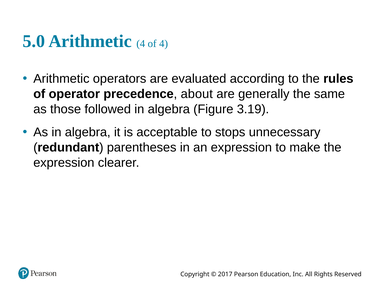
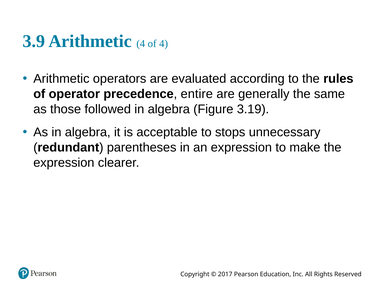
5.0: 5.0 -> 3.9 (34, 41)
about: about -> entire (197, 94)
